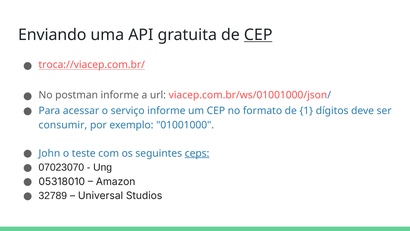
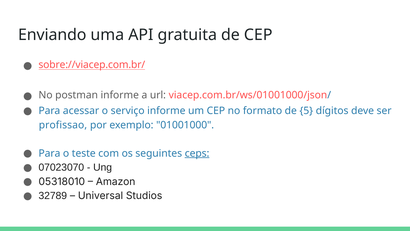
CEP underline: present -> none (258, 35)
troca://viacep.com.br/: troca://viacep.com.br/ -> sobre://viacep.com.br/ (92, 65)
1: 1 -> 5 (306, 111)
consumir: consumir -> profissao (63, 125)
John: John -> Para (49, 153)
